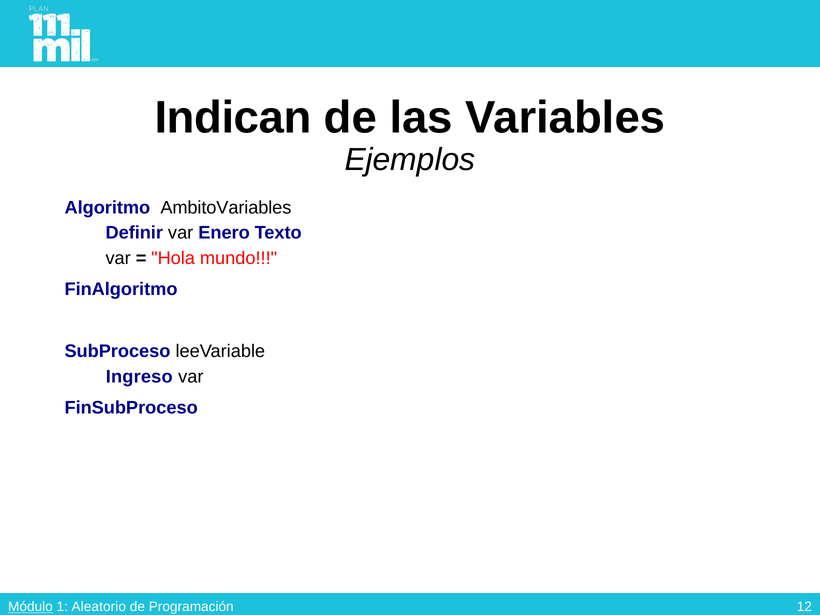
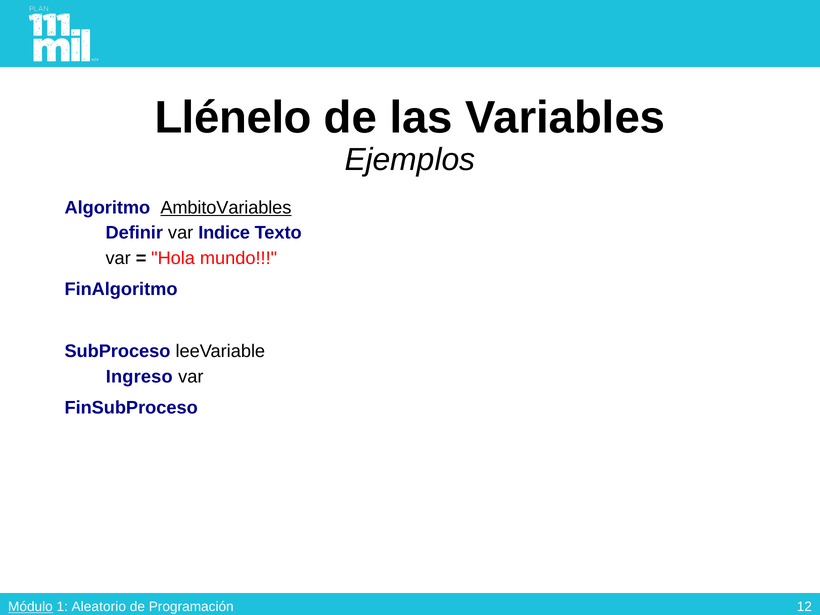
Indican: Indican -> Llénelo (233, 118)
AmbitoVariables underline: none -> present (226, 208)
Enero: Enero -> Indice (224, 233)
